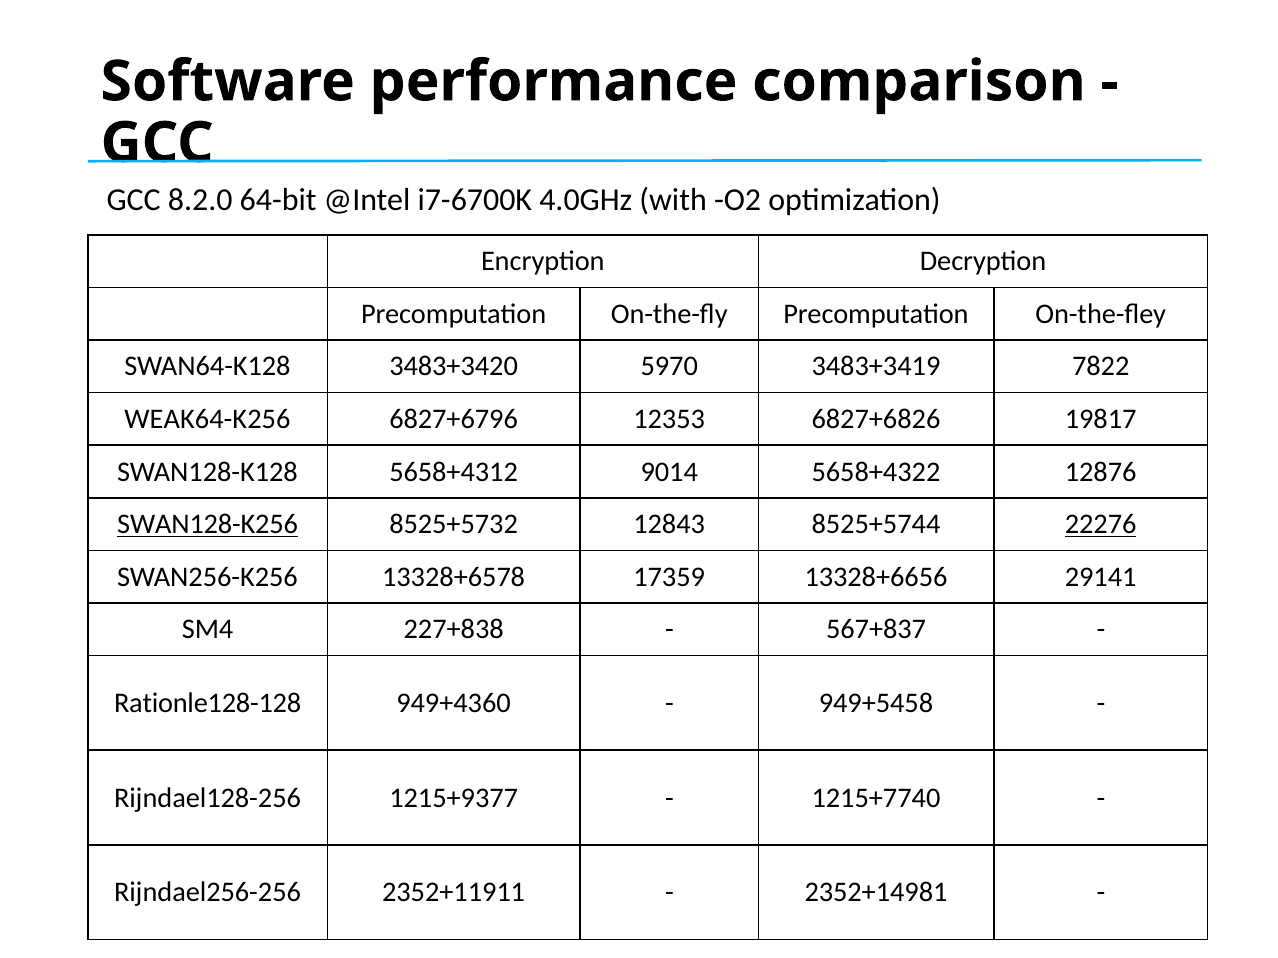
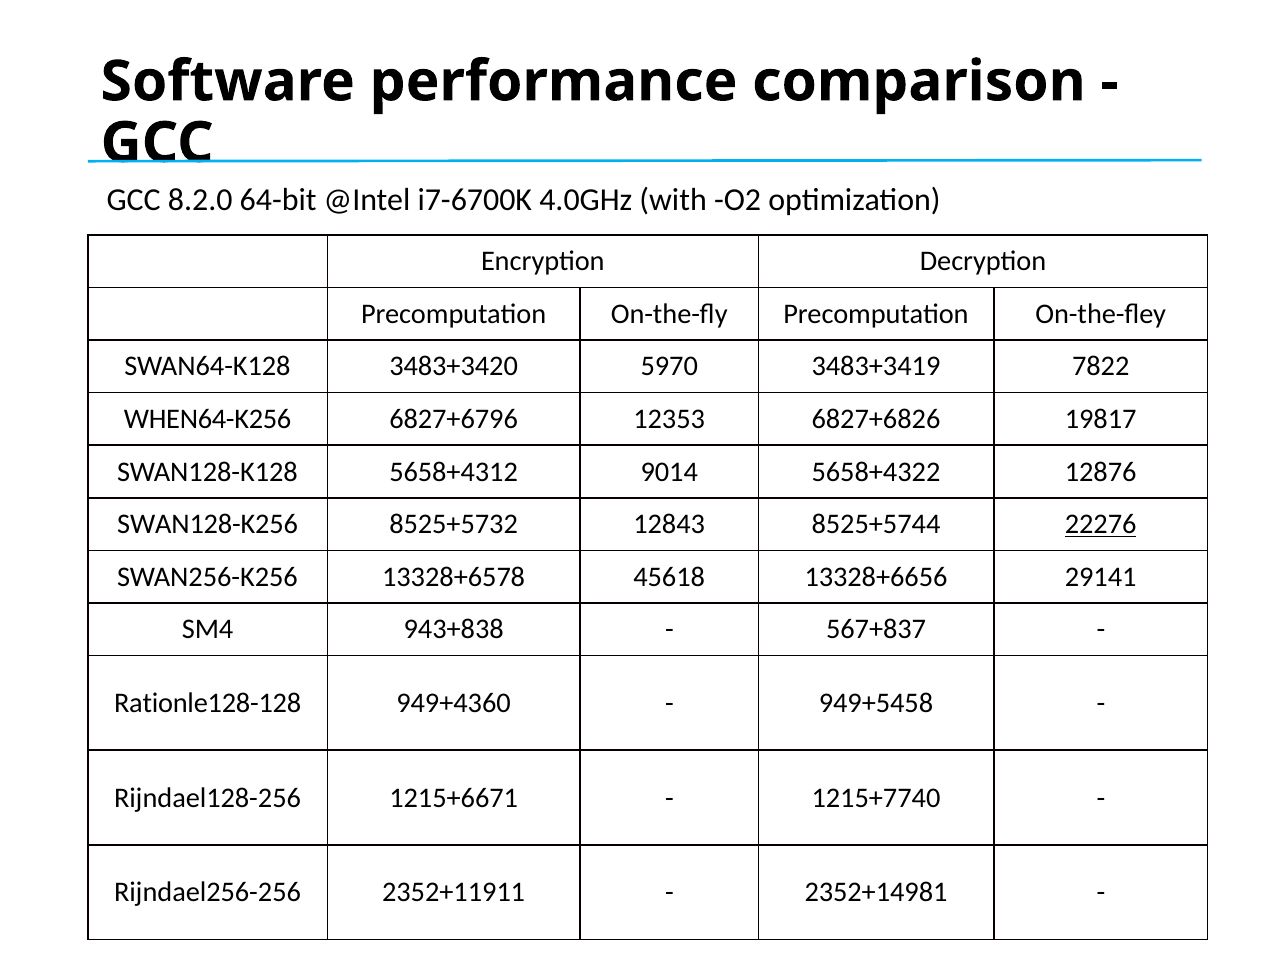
WEAK64-K256: WEAK64-K256 -> WHEN64-K256 (208, 419)
SWAN128-K256 underline: present -> none (208, 525)
17359: 17359 -> 45618 (669, 577)
227+838: 227+838 -> 943+838 (454, 630)
1215+9377: 1215+9377 -> 1215+6671 (454, 798)
